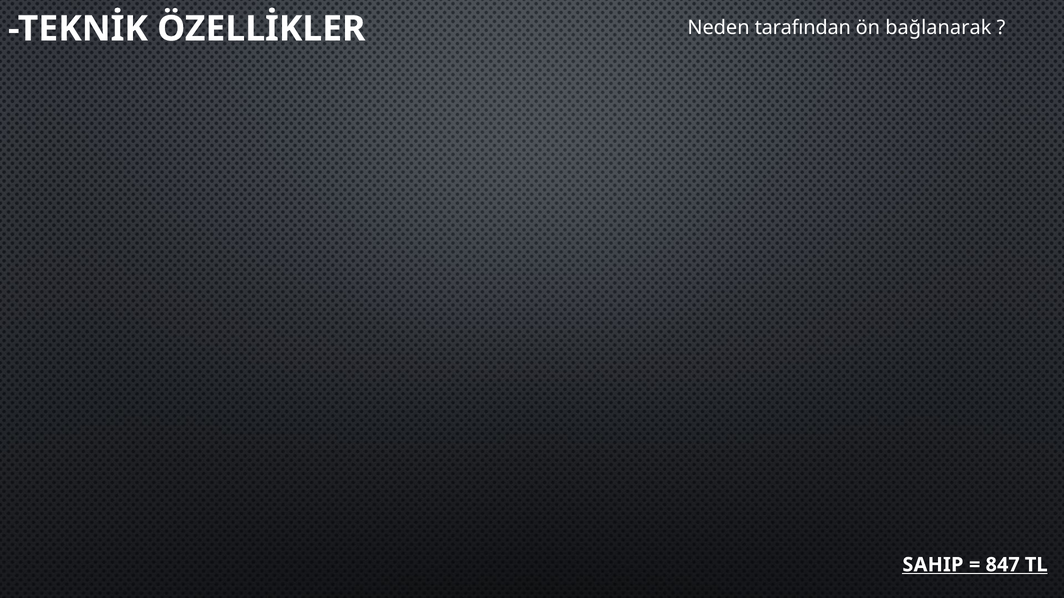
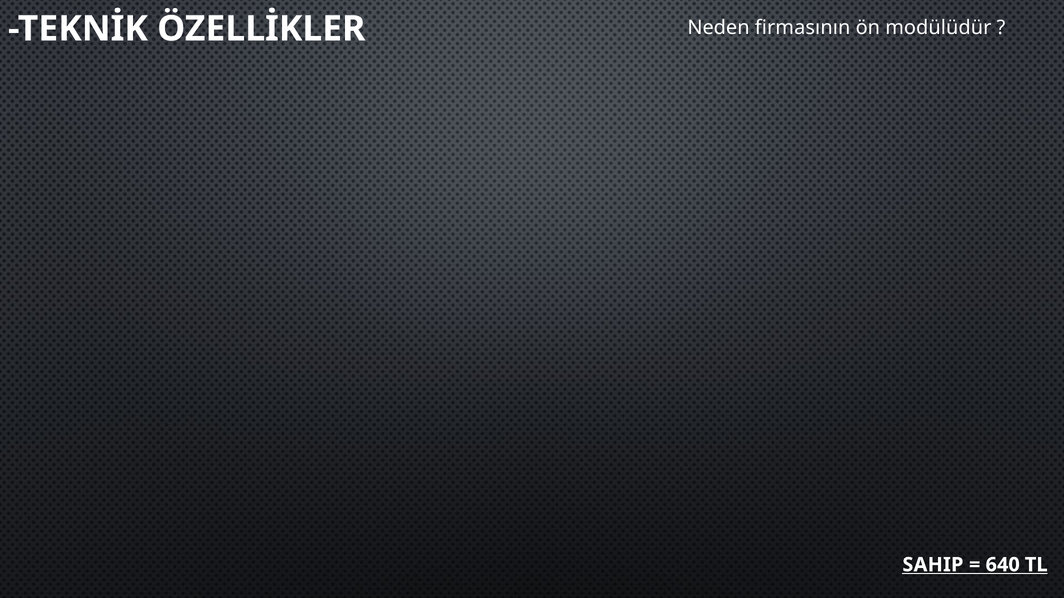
tarafından: tarafından -> firmasının (803, 28)
bağlanarak: bağlanarak -> modülüdür (938, 28)
847: 847 -> 640 (1003, 565)
